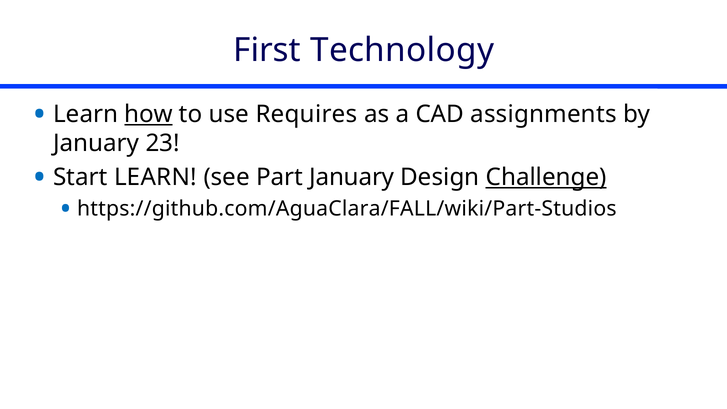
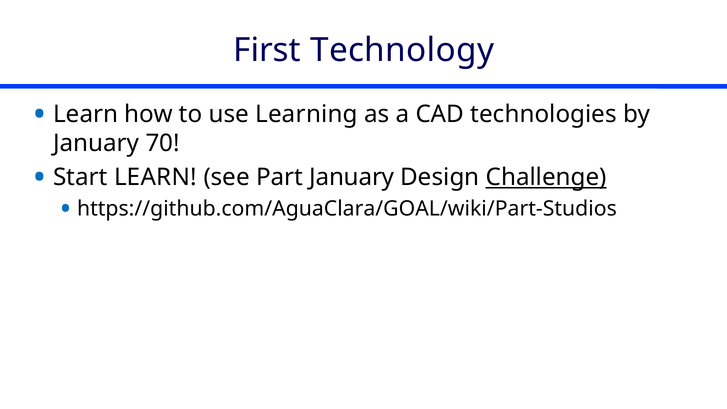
how underline: present -> none (149, 114)
Requires: Requires -> Learning (306, 114)
assignments: assignments -> technologies (544, 114)
23: 23 -> 70 (163, 143)
https://github.com/AguaClara/FALL/wiki/Part-Studios: https://github.com/AguaClara/FALL/wiki/Part-Studios -> https://github.com/AguaClara/GOAL/wiki/Part-Studios (347, 209)
